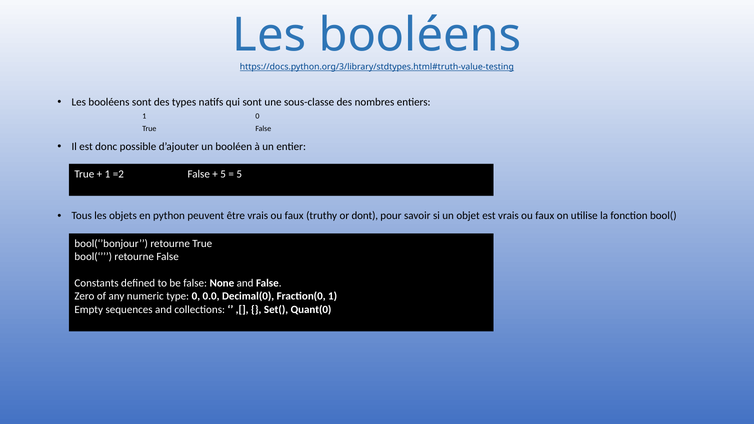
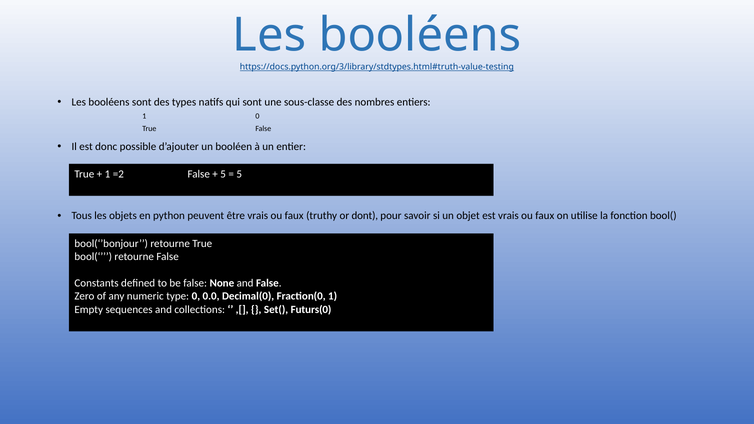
Quant(0: Quant(0 -> Futurs(0 (311, 310)
